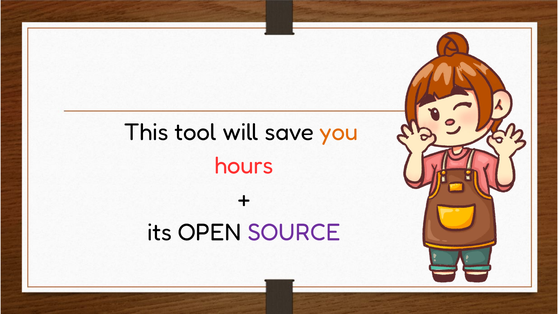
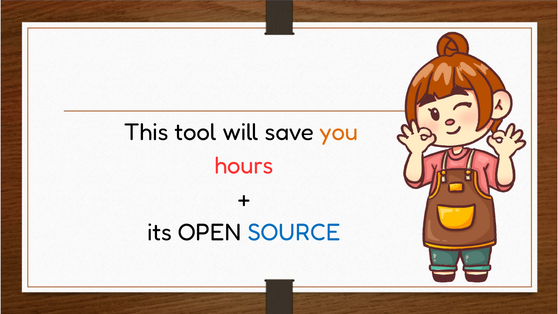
SOURCE colour: purple -> blue (294, 232)
